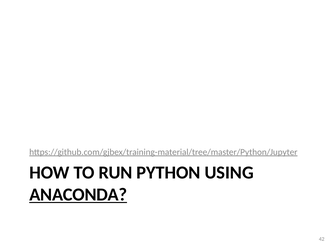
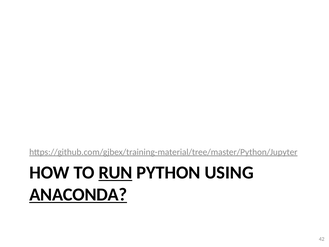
RUN underline: none -> present (116, 172)
